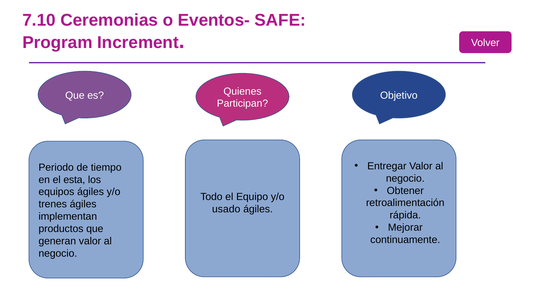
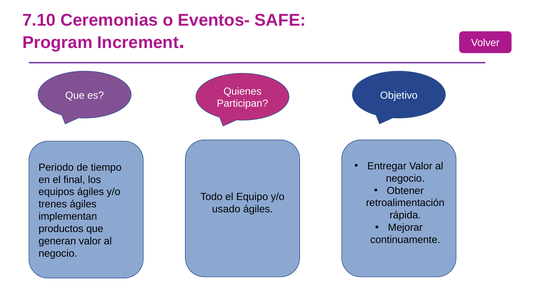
esta: esta -> final (74, 180)
